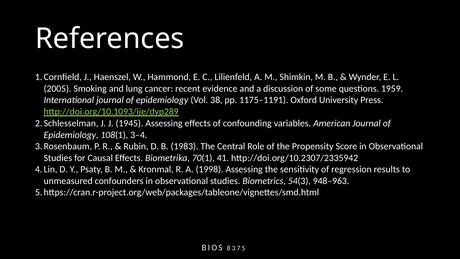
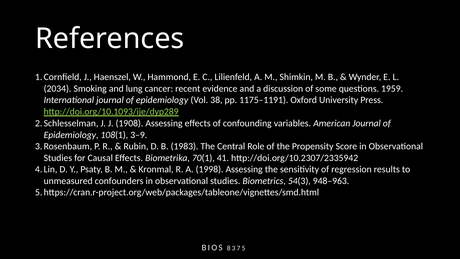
2005: 2005 -> 2034 (58, 89)
1945: 1945 -> 1908 (129, 123)
3–4: 3–4 -> 3–9 (139, 135)
